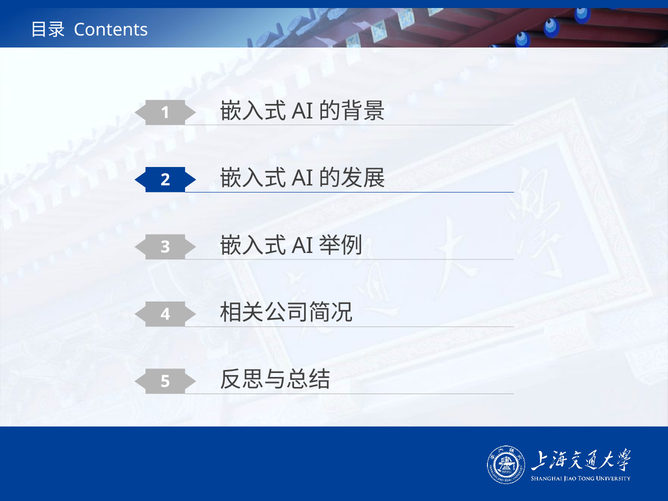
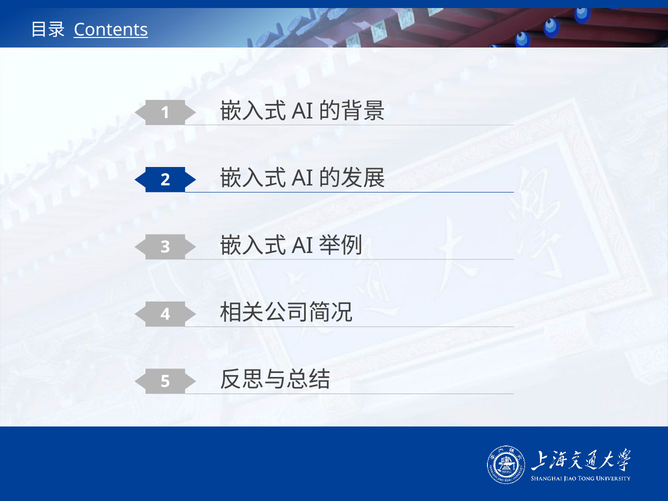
Contents underline: none -> present (111, 30)
